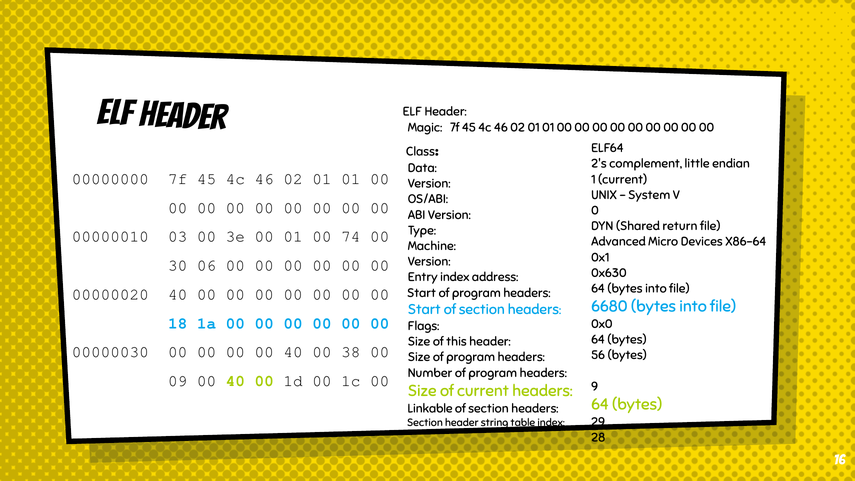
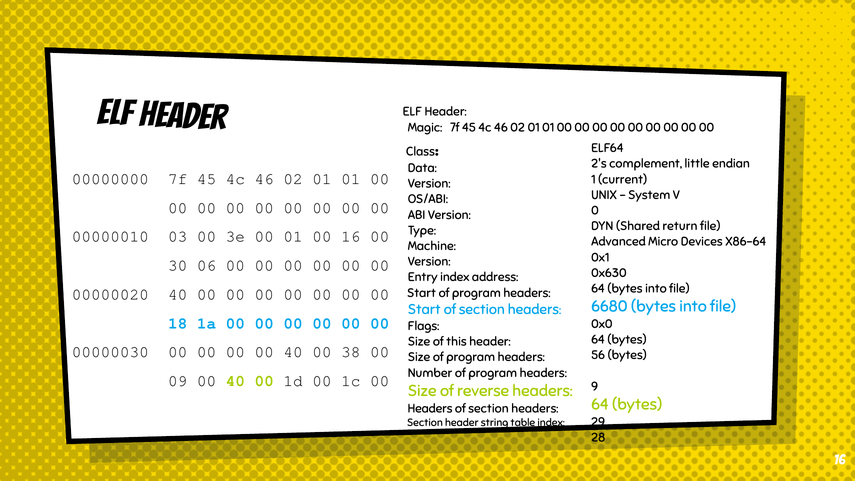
00 74: 74 -> 16 (351, 237)
of current: current -> reverse (483, 391)
Linkable: Linkable -> Headers (430, 408)
